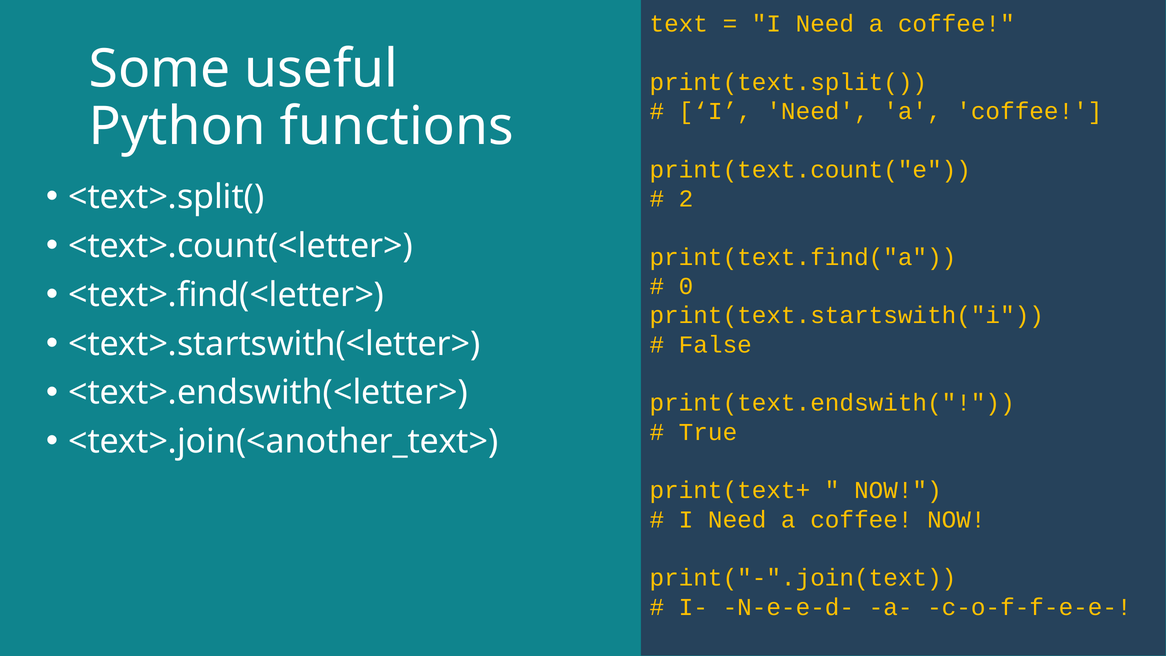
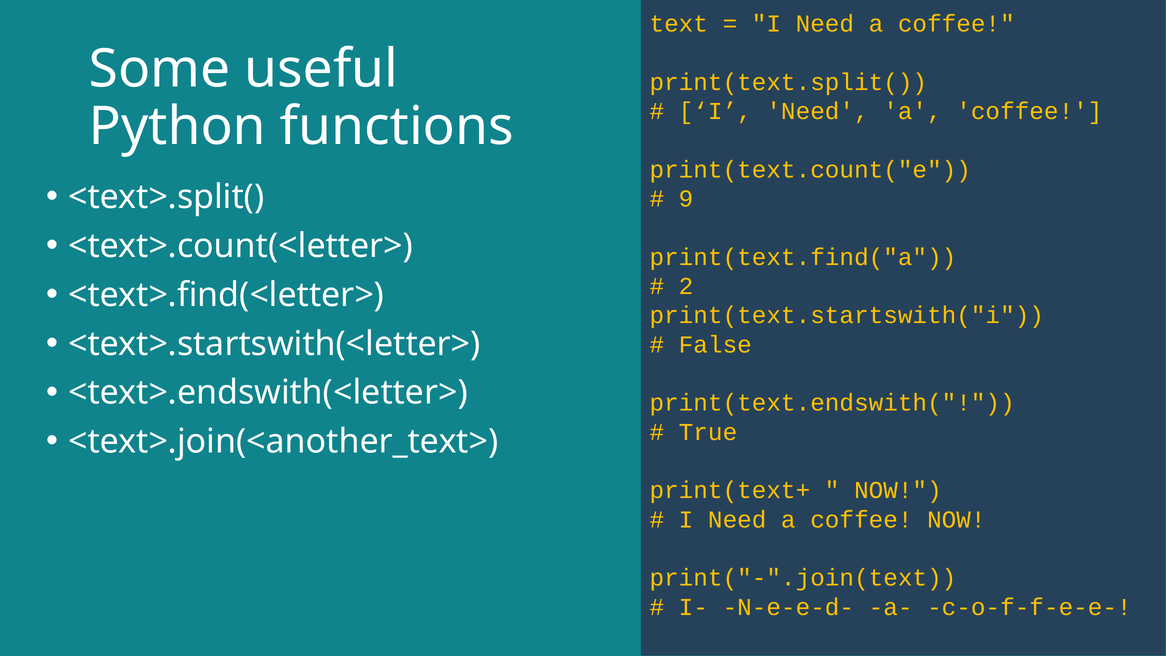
2: 2 -> 9 (686, 199)
0: 0 -> 2 (686, 286)
